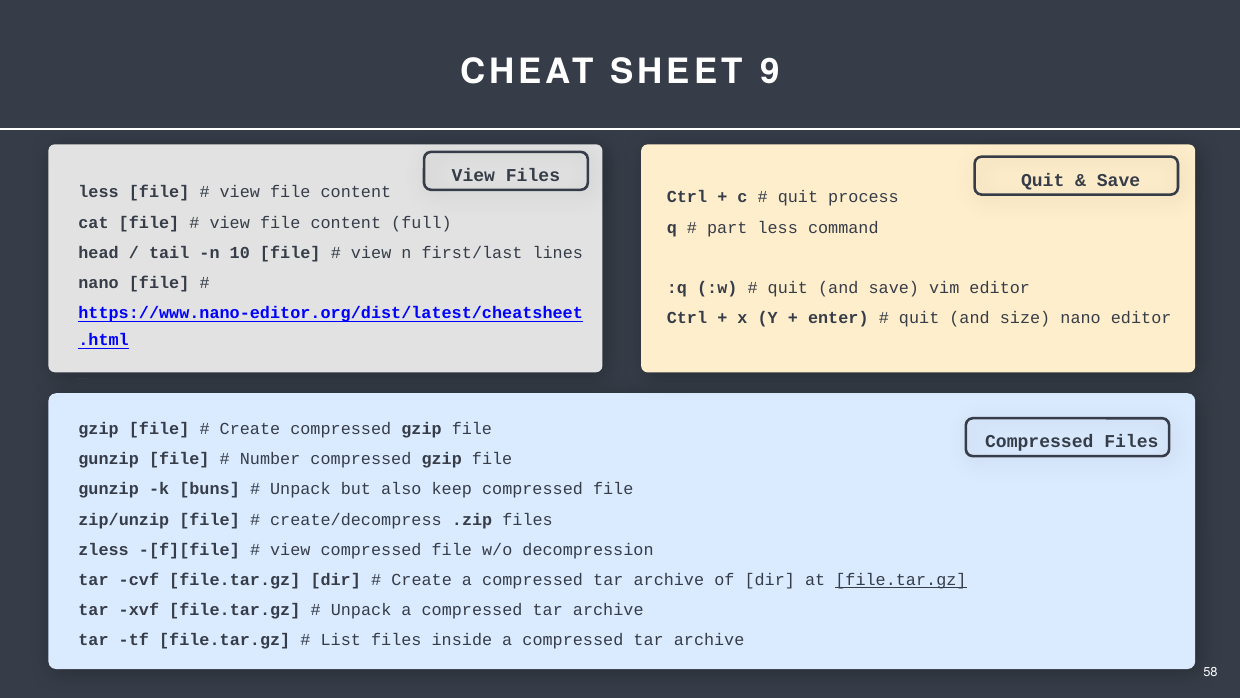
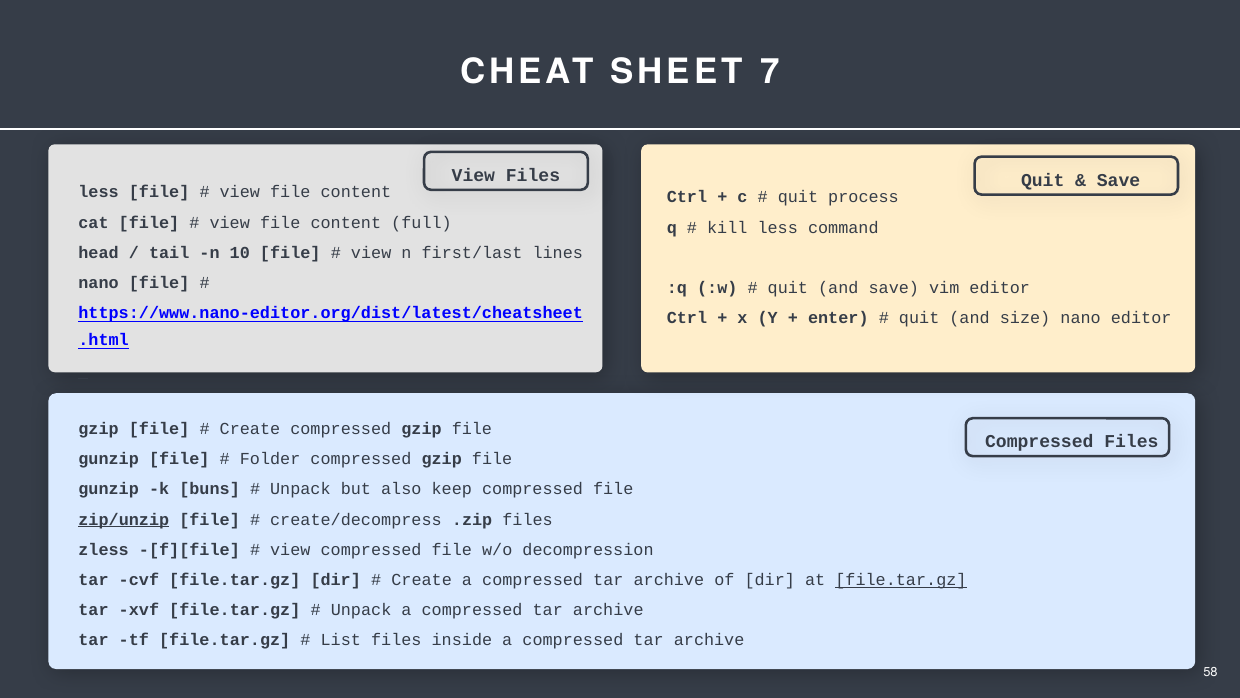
9: 9 -> 7 (770, 72)
part: part -> kill (727, 228)
Number: Number -> Folder (270, 459)
zip/unzip underline: none -> present (124, 519)
